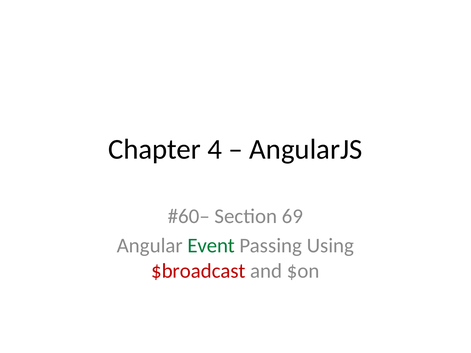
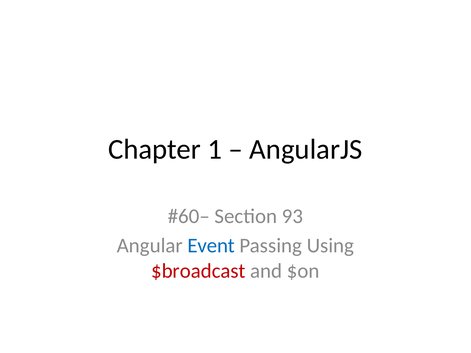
4: 4 -> 1 (215, 150)
69: 69 -> 93 (292, 217)
Event colour: green -> blue (211, 246)
